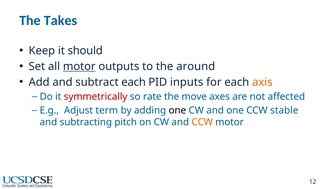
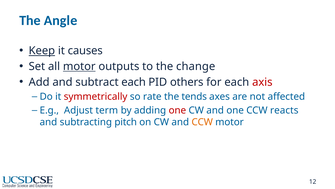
Takes: Takes -> Angle (61, 20)
Keep underline: none -> present (42, 51)
should: should -> causes (85, 51)
around: around -> change (196, 66)
inputs: inputs -> others (187, 82)
axis colour: orange -> red (262, 82)
move: move -> tends (194, 96)
one colour: black -> red (177, 110)
stable: stable -> reacts (284, 110)
